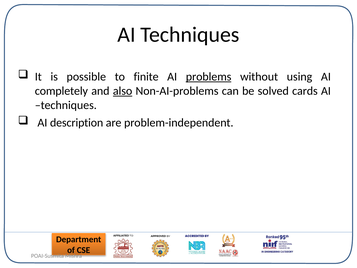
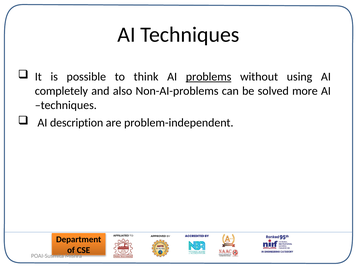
finite: finite -> think (146, 77)
also underline: present -> none (123, 91)
cards: cards -> more (305, 91)
